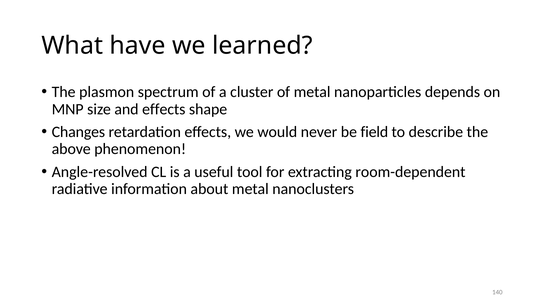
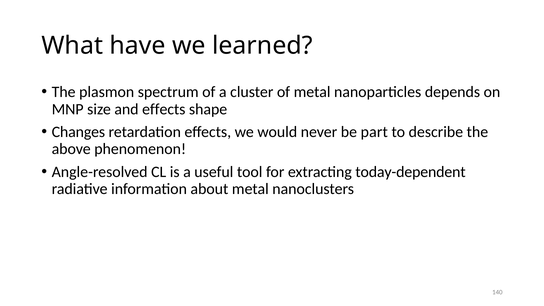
field: field -> part (374, 132)
room-dependent: room-dependent -> today-dependent (411, 172)
